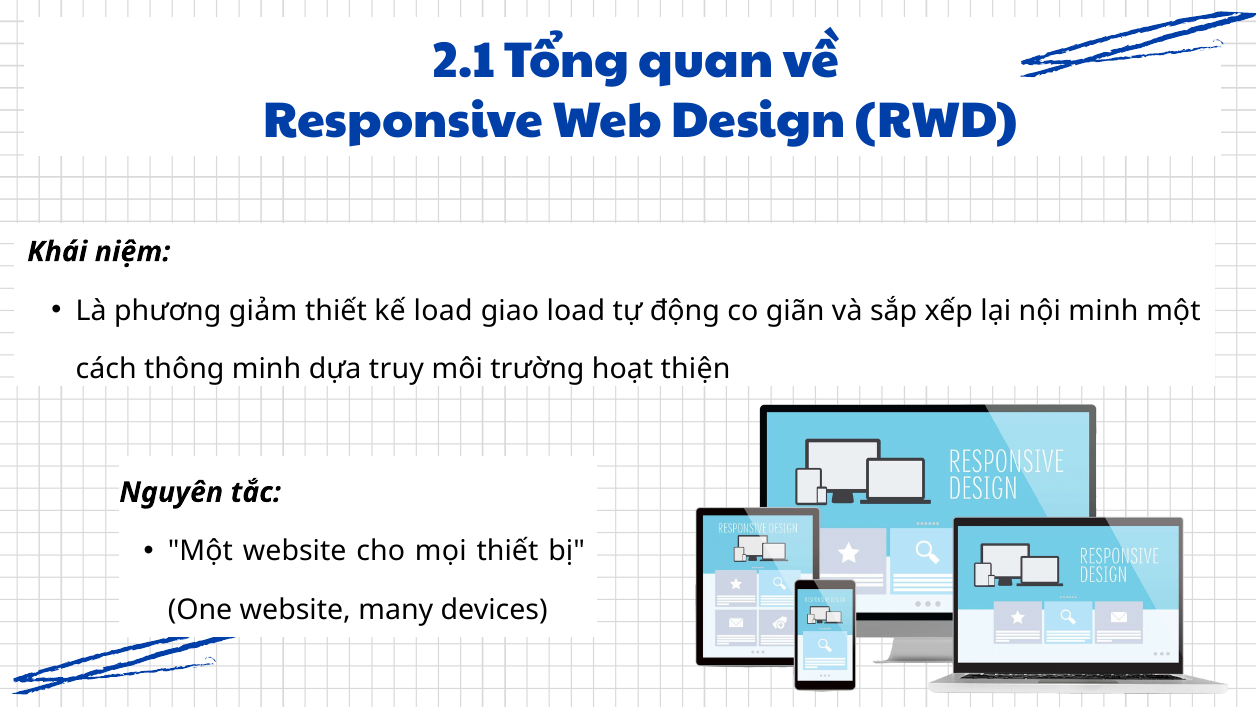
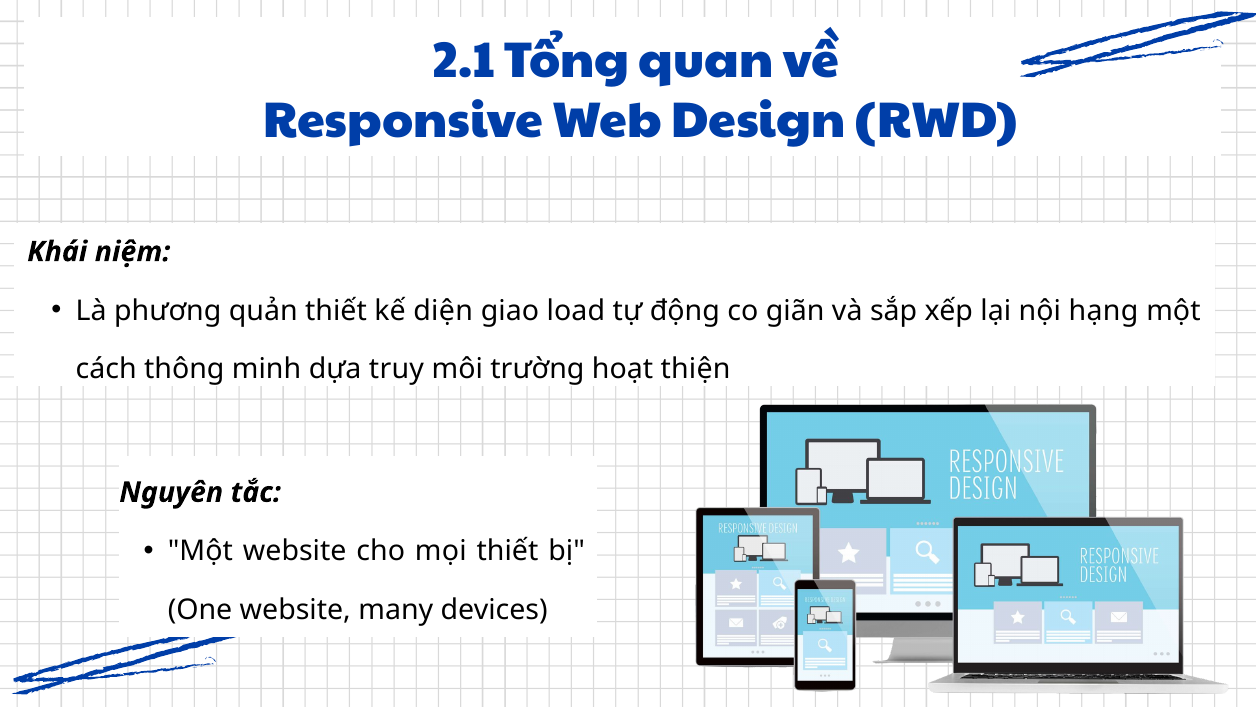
giảm: giảm -> quản (263, 310)
kế load: load -> diện (443, 310)
nội minh: minh -> hạng (1103, 310)
